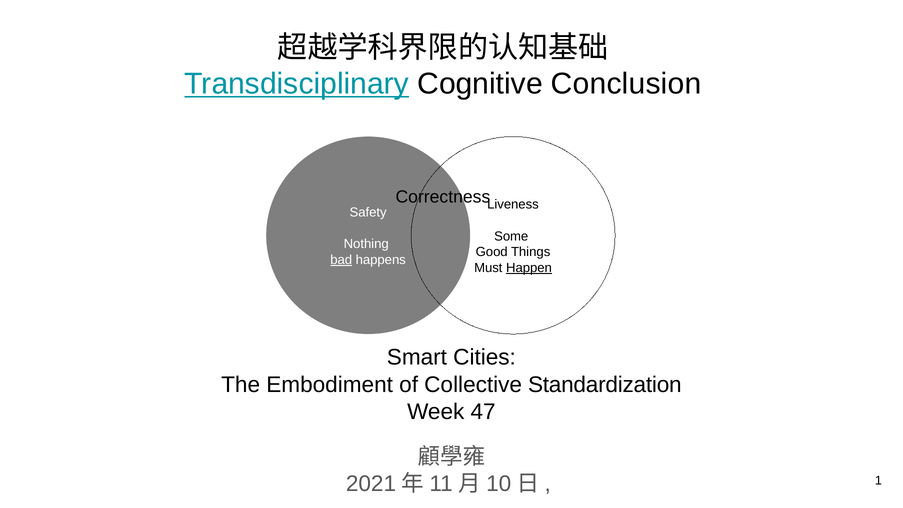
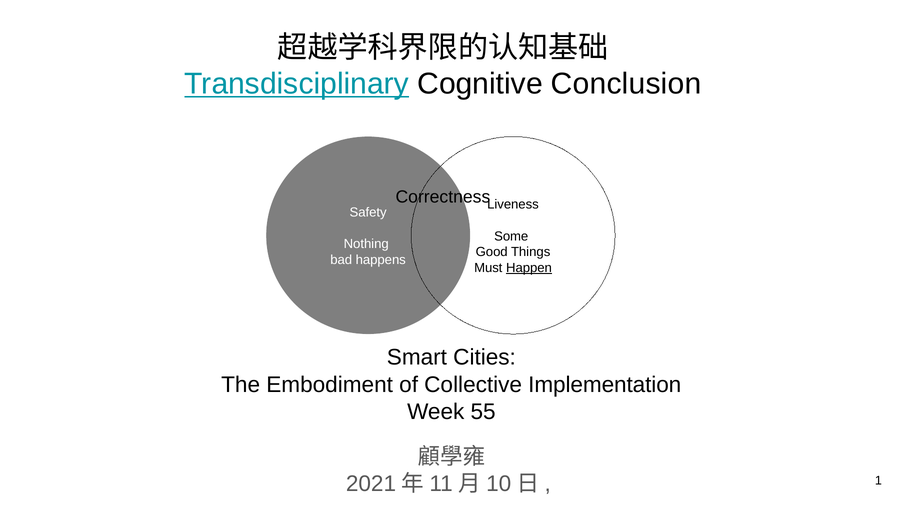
bad underline: present -> none (341, 260)
Standardization: Standardization -> Implementation (605, 385)
47: 47 -> 55 (483, 412)
